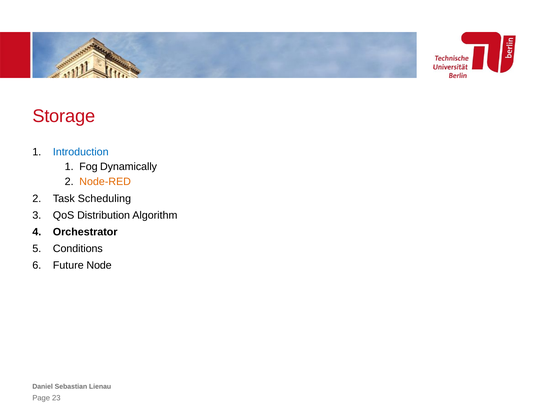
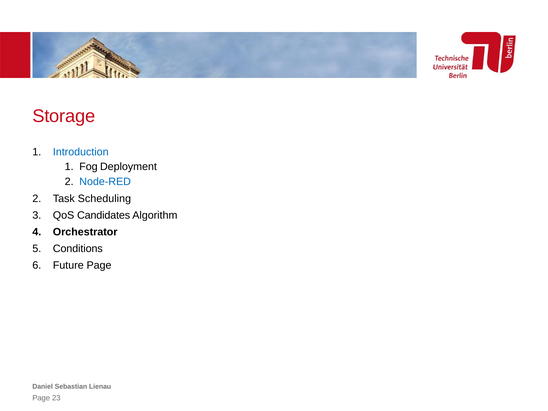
Dynamically: Dynamically -> Deployment (128, 167)
Node-RED colour: orange -> blue (105, 182)
Distribution: Distribution -> Candidates (104, 215)
Future Node: Node -> Page (99, 265)
